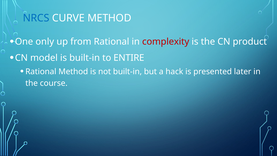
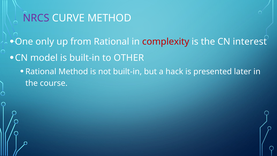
NRCS colour: blue -> purple (36, 18)
product: product -> interest (250, 42)
ENTIRE: ENTIRE -> OTHER (129, 58)
